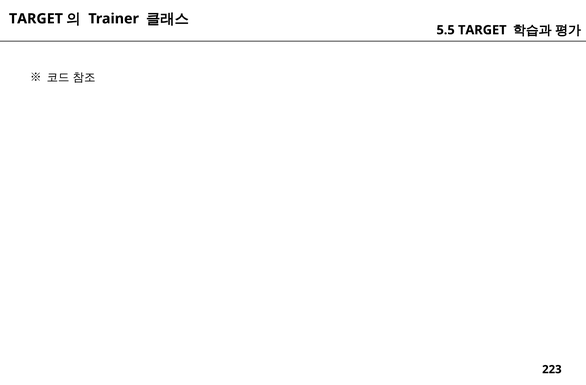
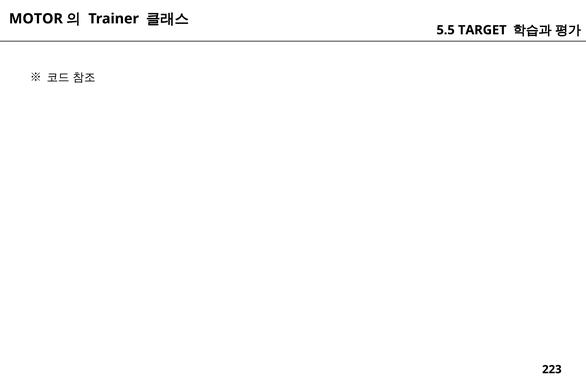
TARGET: TARGET -> MOTOR (36, 19)
